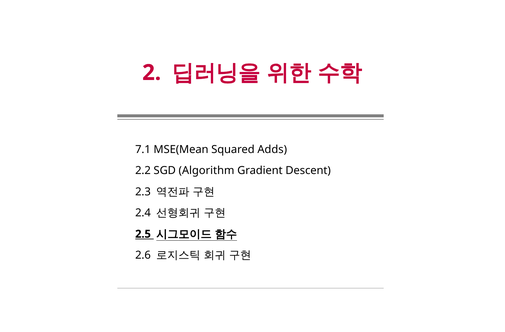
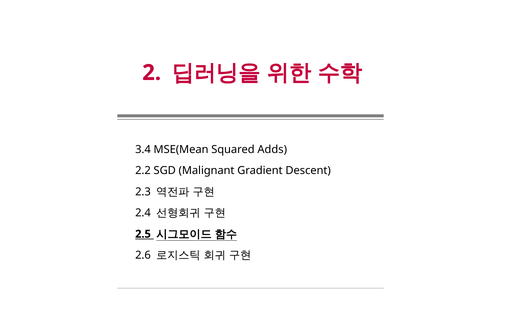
7.1: 7.1 -> 3.4 (143, 149)
Algorithm: Algorithm -> Malignant (207, 170)
